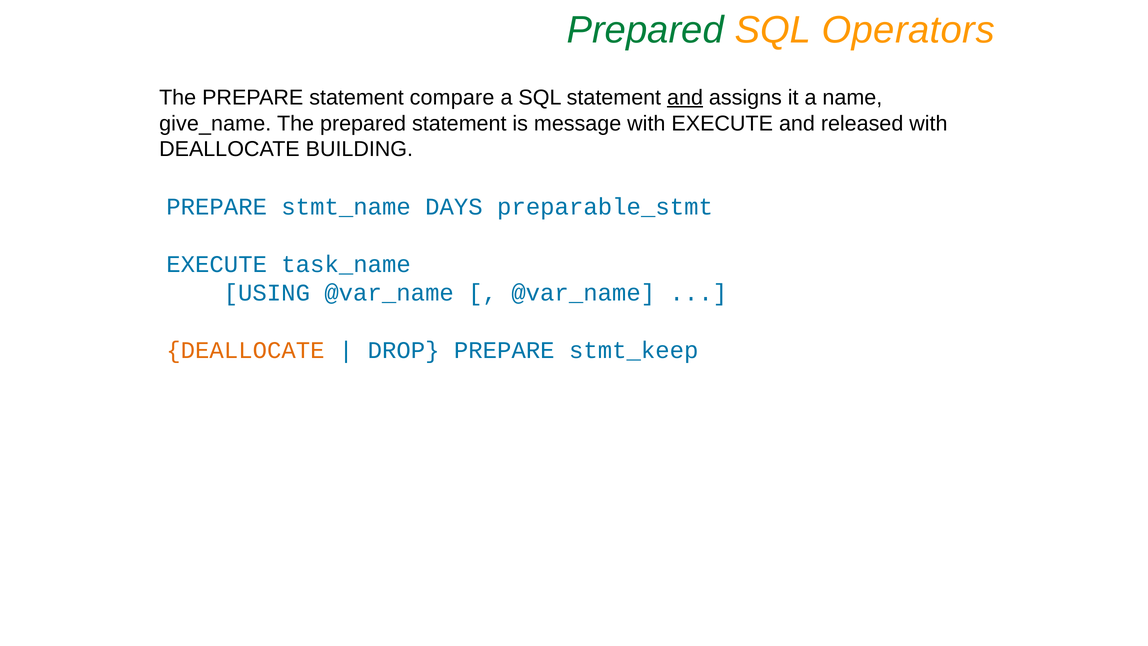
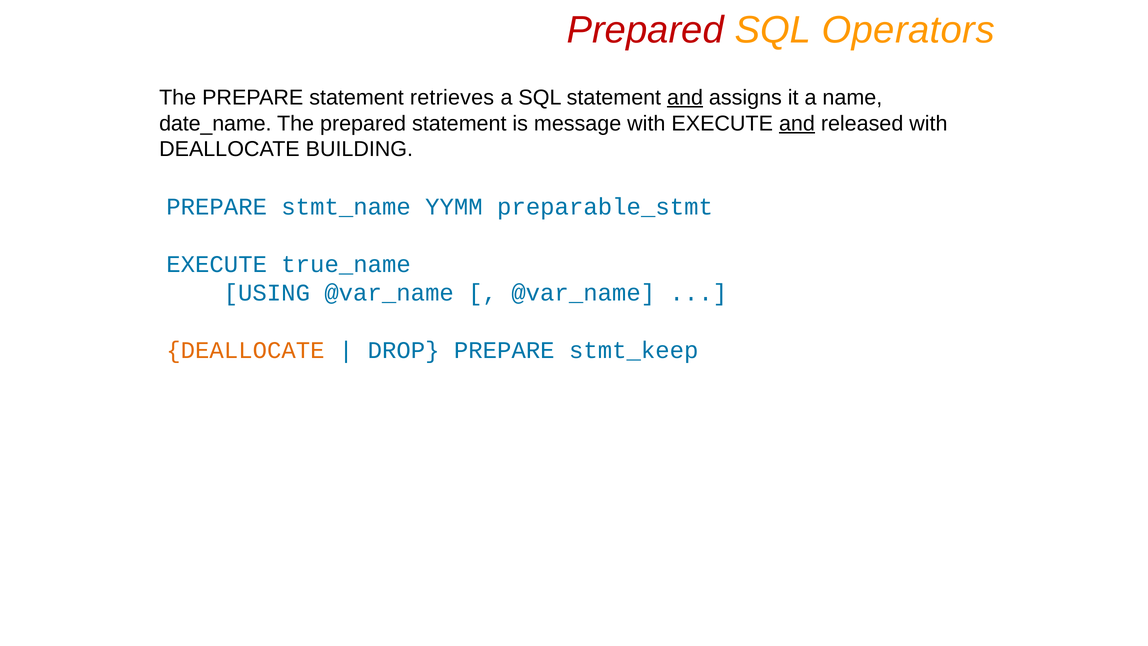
Prepared colour: green -> red (645, 30)
compare: compare -> retrieves (452, 98)
give_name: give_name -> date_name (215, 123)
and underline: none -> present (797, 123)
DAYS: DAYS -> YYMM (454, 207)
task_name: task_name -> true_name (346, 264)
